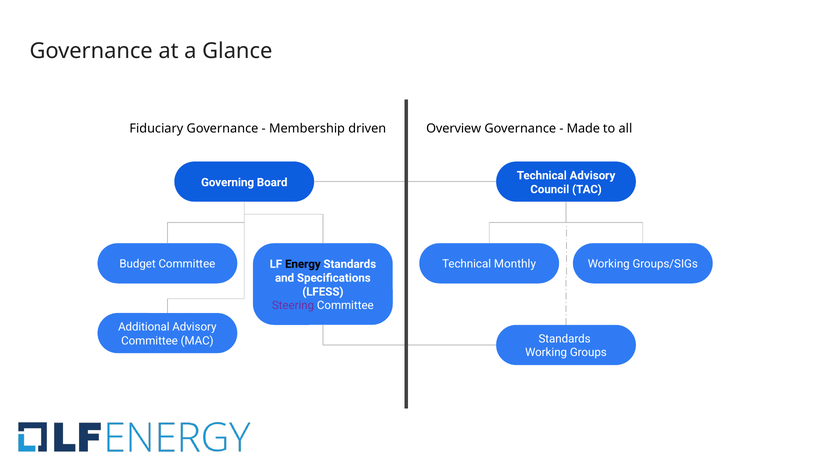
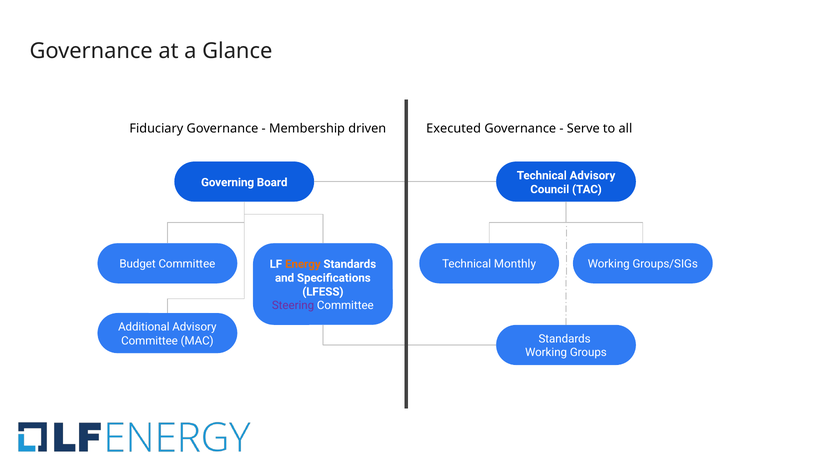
Overview: Overview -> Executed (454, 129)
Made: Made -> Serve (583, 129)
Energy colour: black -> orange (303, 264)
